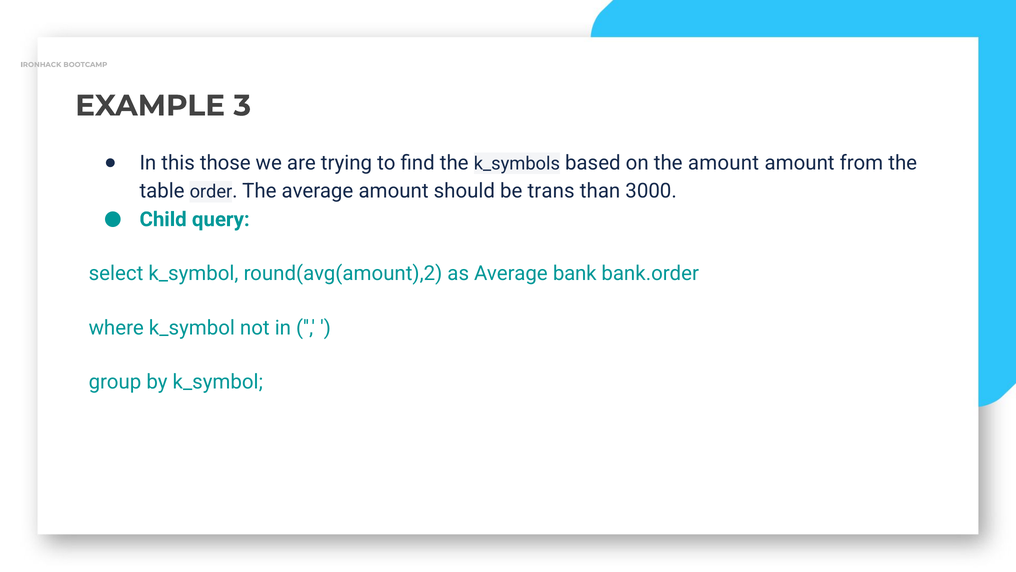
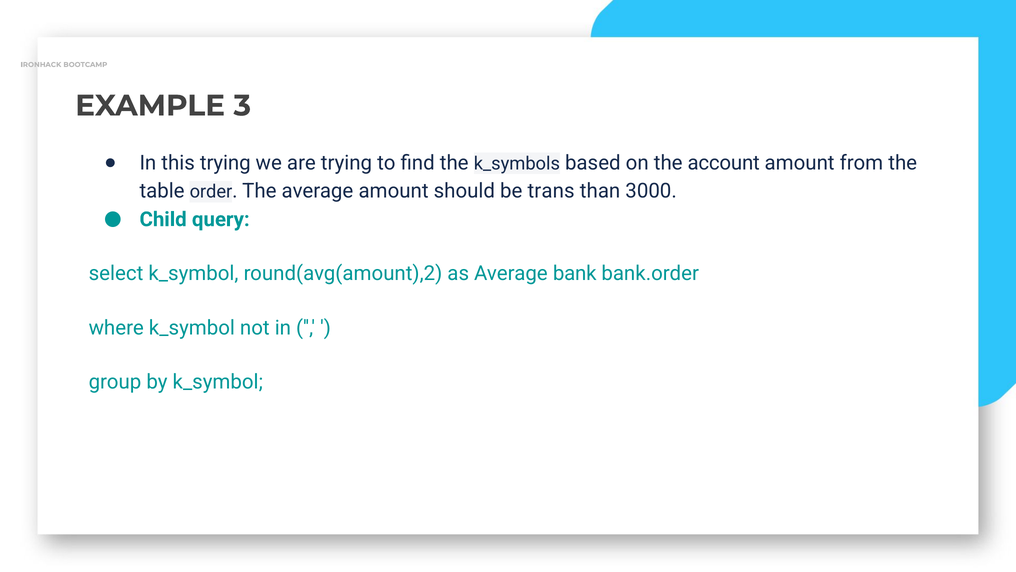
this those: those -> trying (225, 163)
the amount: amount -> account (724, 163)
